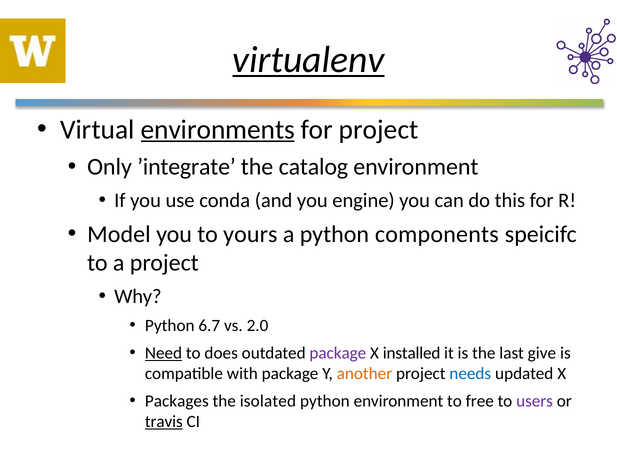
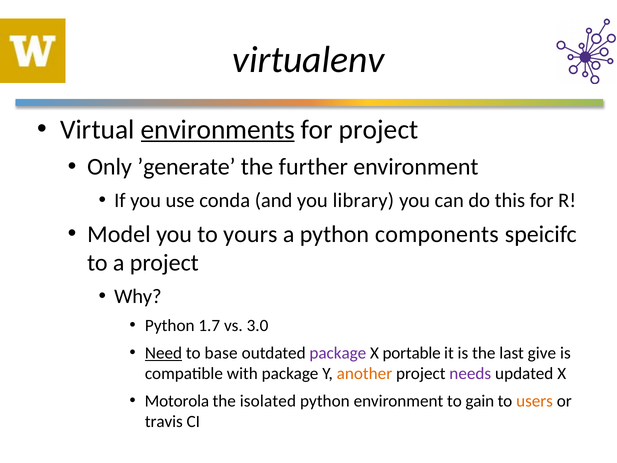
virtualenv underline: present -> none (308, 60)
’integrate: ’integrate -> ’generate (186, 167)
catalog: catalog -> further (313, 167)
engine: engine -> library (363, 200)
6.7: 6.7 -> 1.7 (209, 326)
2.0: 2.0 -> 3.0 (258, 326)
does: does -> base (221, 353)
installed: installed -> portable (412, 353)
needs colour: blue -> purple (470, 374)
Packages: Packages -> Motorola (177, 401)
free: free -> gain (480, 401)
users colour: purple -> orange (535, 401)
travis underline: present -> none (164, 422)
